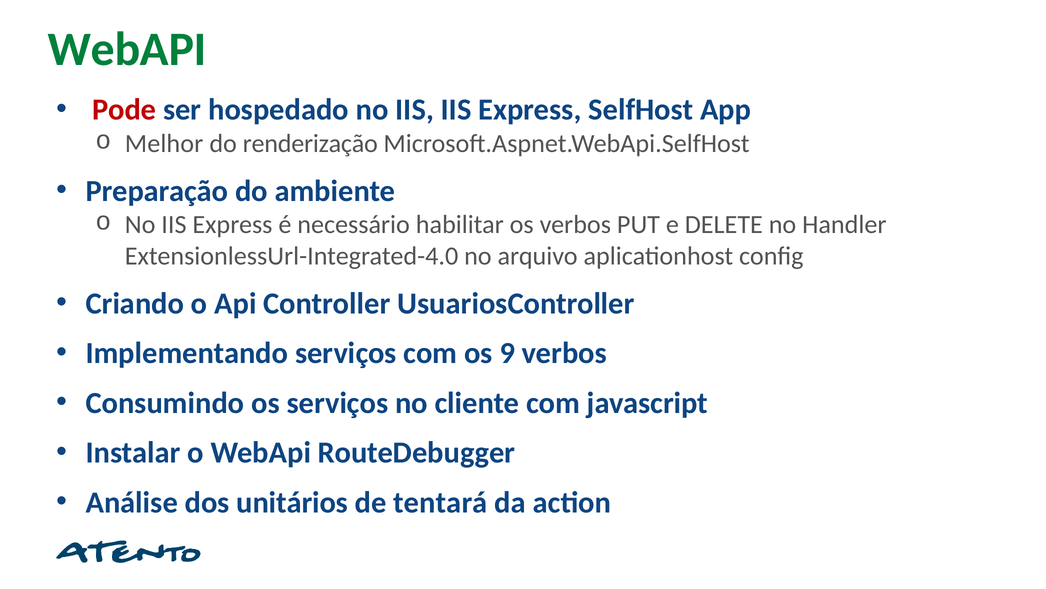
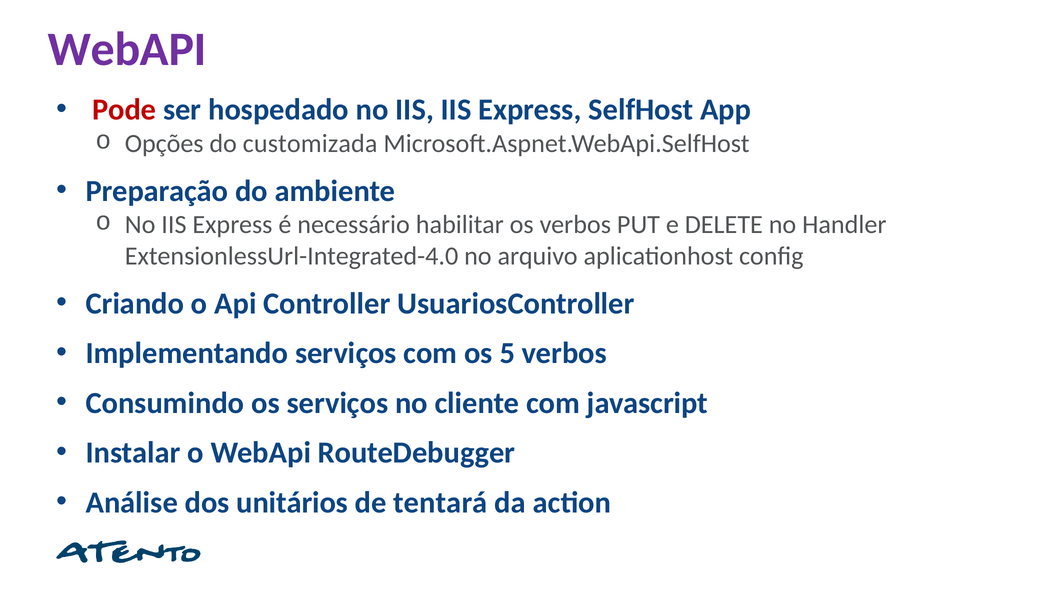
WebAPI colour: green -> purple (127, 49)
Melhor: Melhor -> Opções (164, 143)
renderização: renderização -> customizada (310, 143)
9: 9 -> 5 (507, 353)
